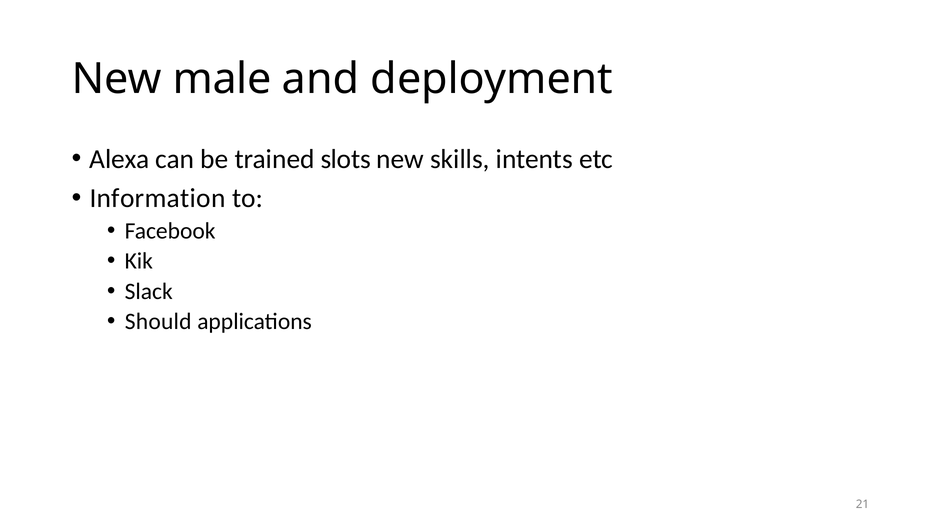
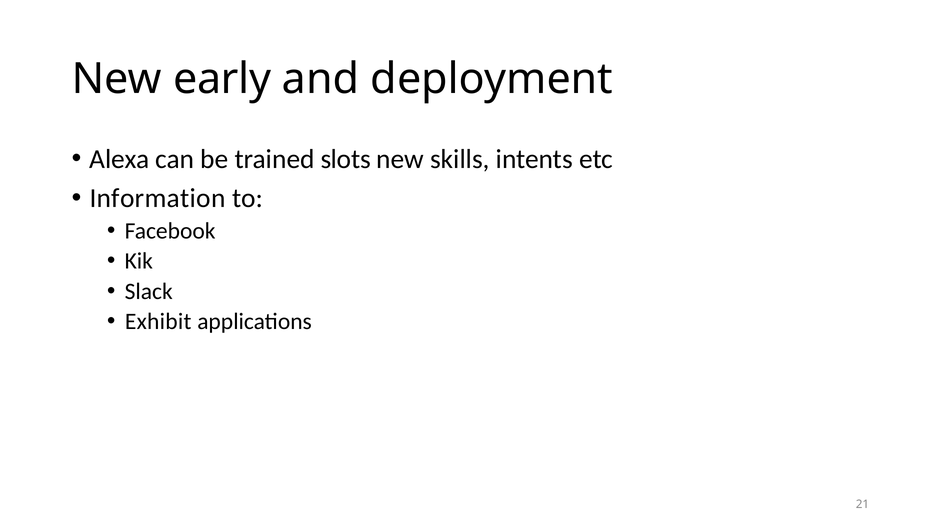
male: male -> early (222, 79)
Should: Should -> Exhibit (158, 322)
